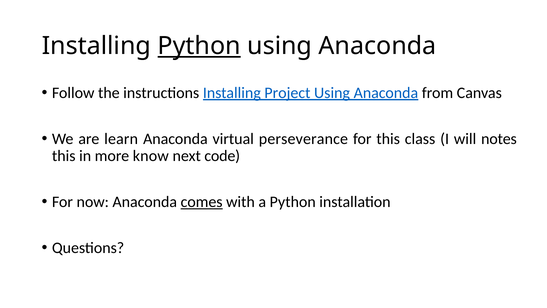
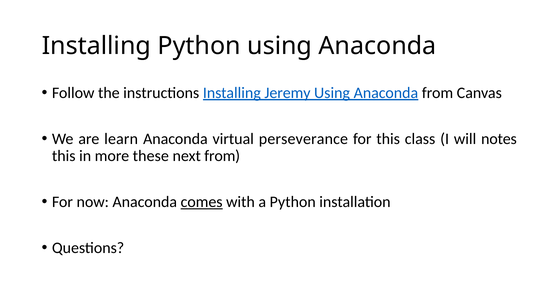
Python underline: present -> none (199, 46)
Project: Project -> Jeremy (287, 93)
know: know -> these (151, 156)
next code: code -> from (222, 156)
